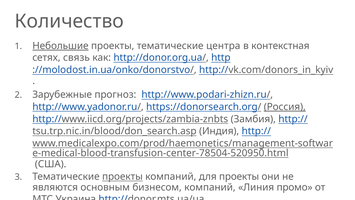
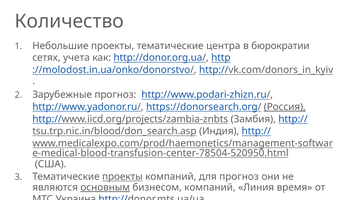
Небольшие underline: present -> none (60, 46)
контекстная: контекстная -> бюрократии (280, 46)
связь: связь -> учета (76, 58)
для проекты: проекты -> прогноз (239, 176)
основным underline: none -> present (105, 187)
промо: промо -> время (295, 187)
